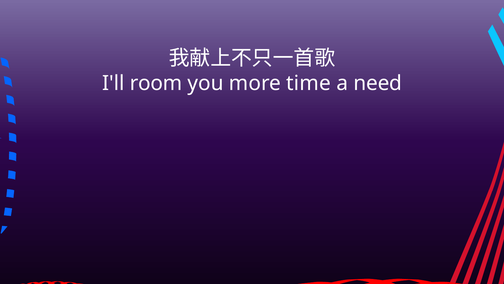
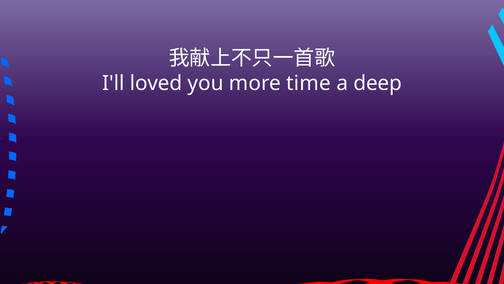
room: room -> loved (156, 83)
need: need -> deep (378, 83)
